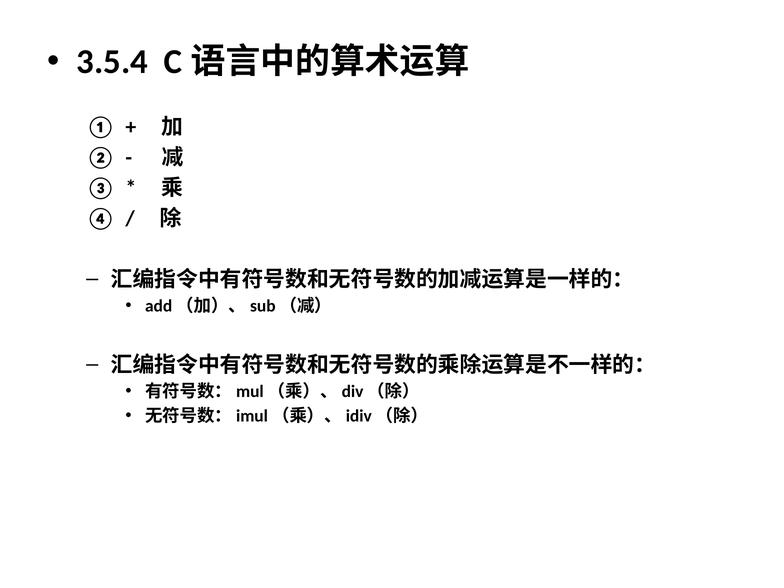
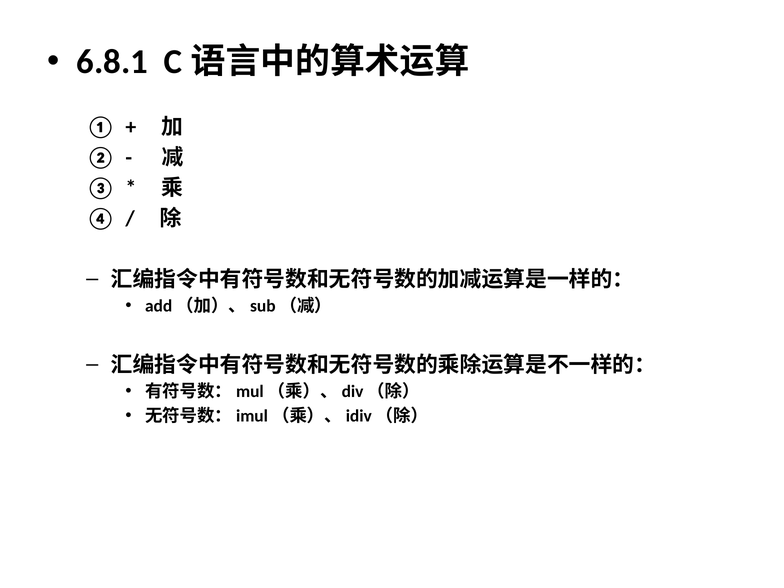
3.5.4: 3.5.4 -> 6.8.1 (112, 62)
